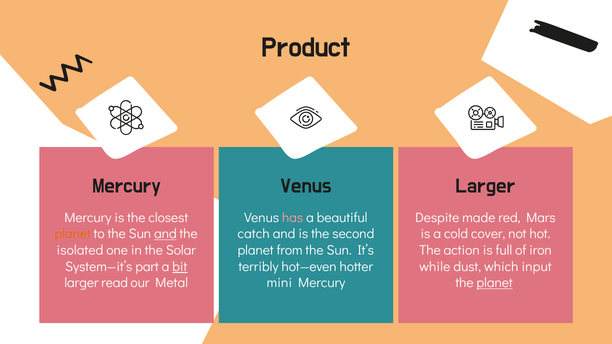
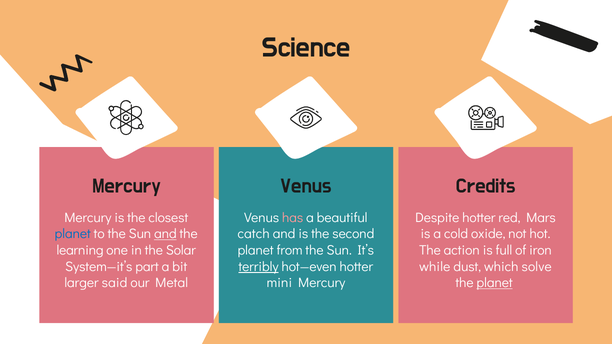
Product: Product -> Science (306, 48)
Larger: Larger -> Credits (486, 186)
Despite made: made -> hotter (479, 218)
planet colour: orange -> blue (73, 234)
cover: cover -> oxide (488, 234)
isolated: isolated -> learning (80, 250)
bit underline: present -> none (180, 267)
terribly underline: none -> present (259, 267)
input: input -> solve (537, 267)
read: read -> said (115, 283)
